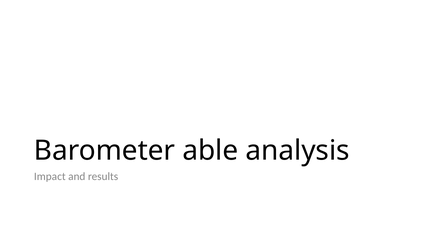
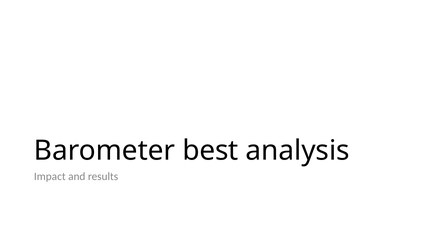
able: able -> best (210, 151)
